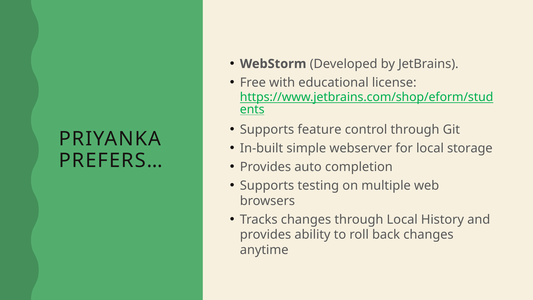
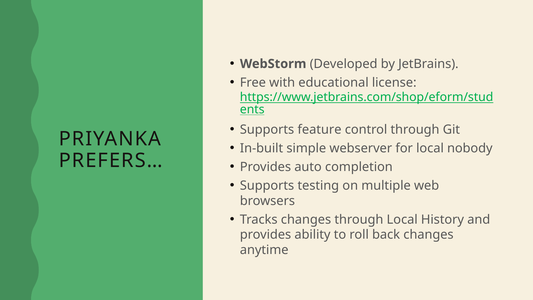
storage: storage -> nobody (470, 148)
